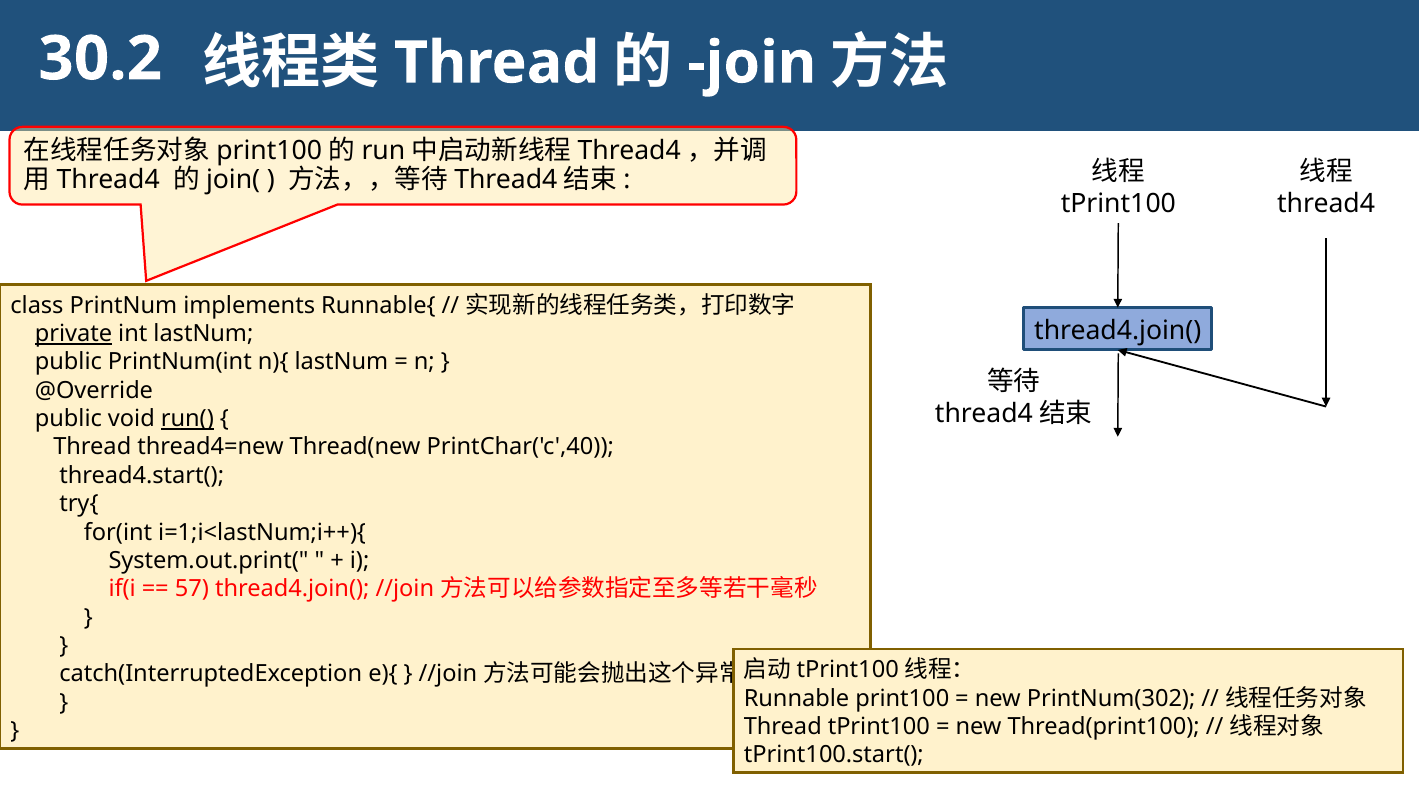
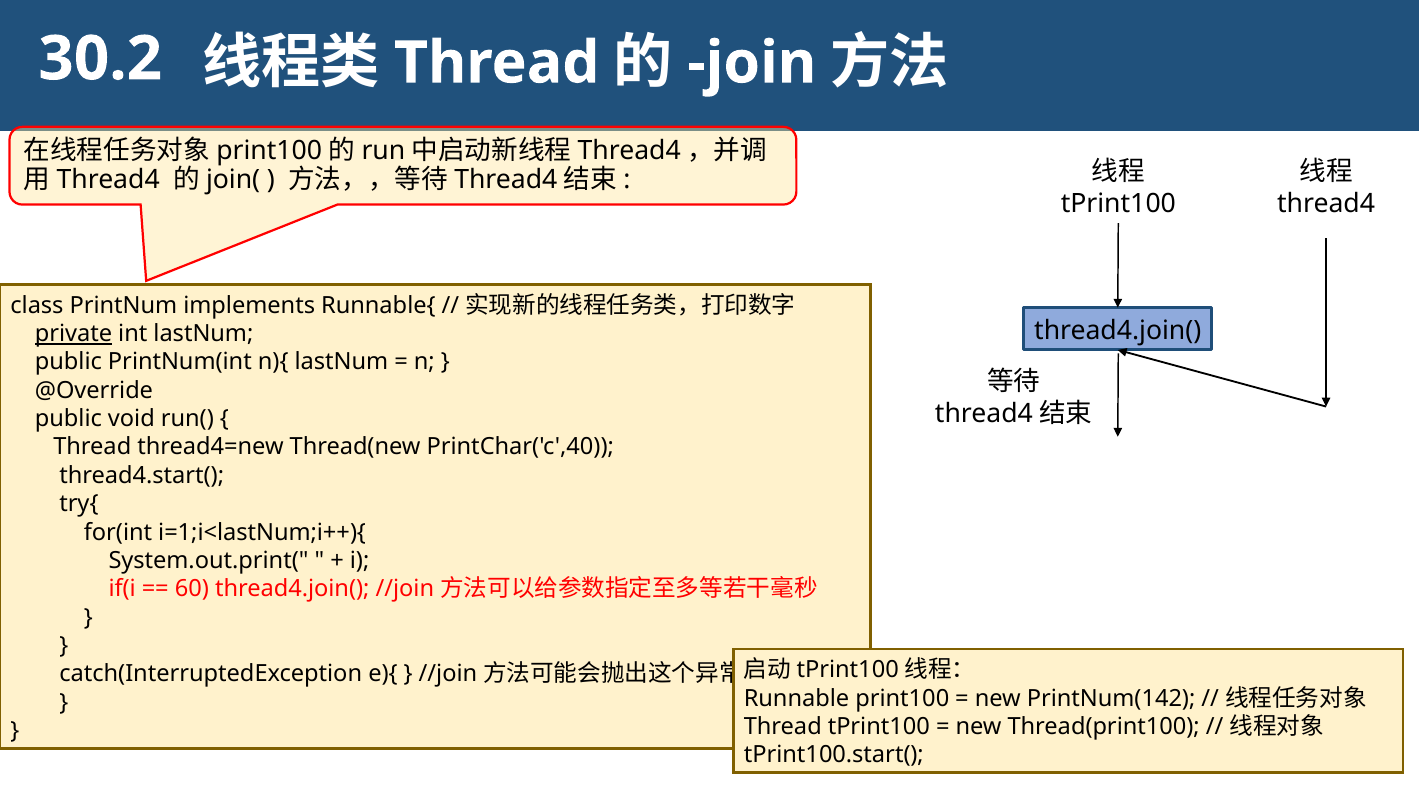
run( underline: present -> none (187, 419)
57: 57 -> 60 (192, 589)
PrintNum(302: PrintNum(302 -> PrintNum(142 (1111, 699)
